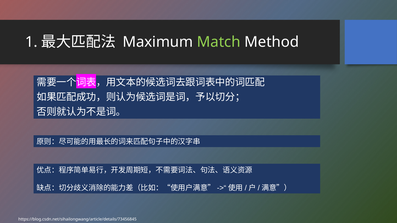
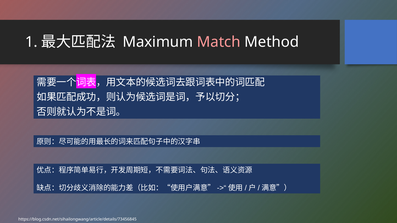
Match colour: light green -> pink (219, 42)
